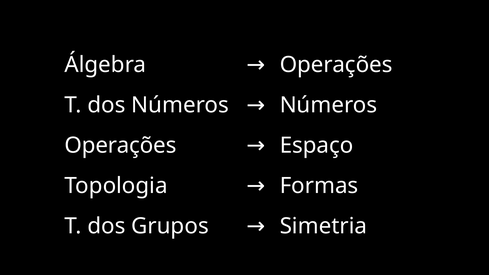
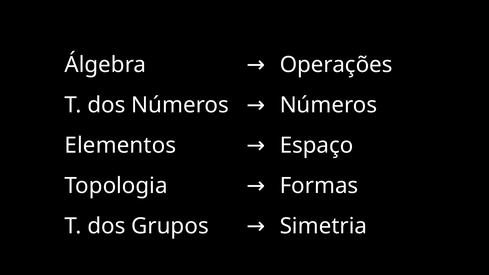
Operações: Operações -> Elementos (120, 146)
